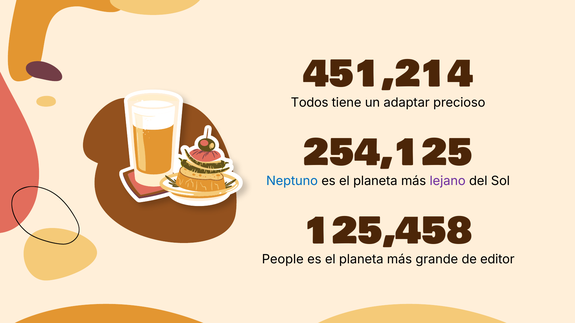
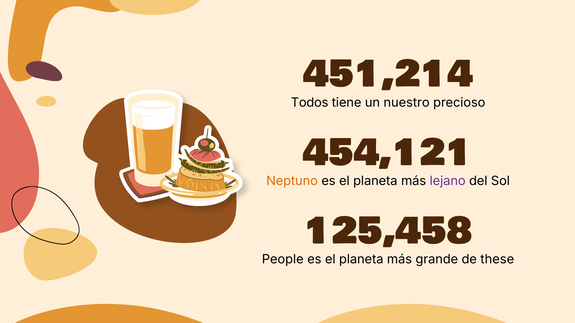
adaptar: adaptar -> nuestro (407, 103)
254,125: 254,125 -> 454,121 (388, 153)
Neptuno colour: blue -> orange (292, 181)
editor: editor -> these (497, 260)
